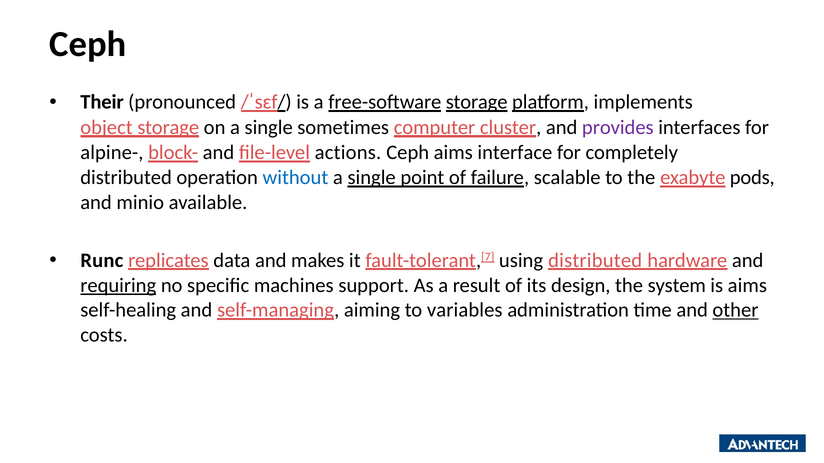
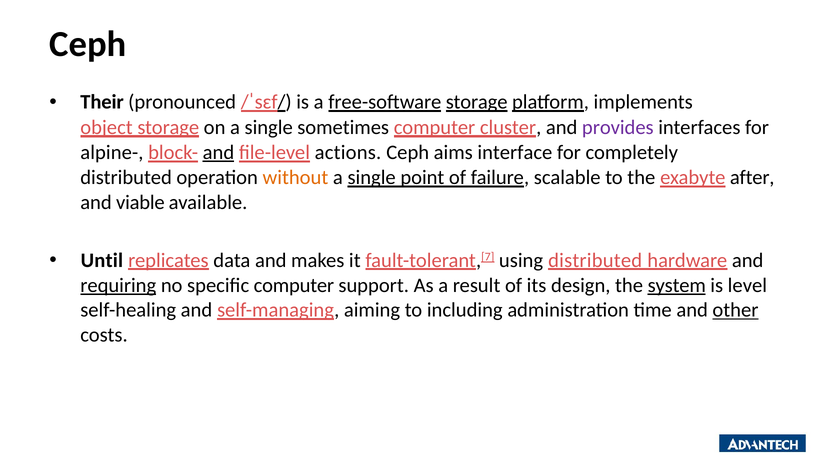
and underline: none -> present (218, 153)
without colour: blue -> orange (295, 178)
pods: pods -> after (752, 178)
minio: minio -> viable (140, 203)
Runc: Runc -> Until (102, 261)
specific machines: machines -> computer (294, 286)
system underline: none -> present (677, 286)
is aims: aims -> level (747, 286)
variables: variables -> including (465, 310)
